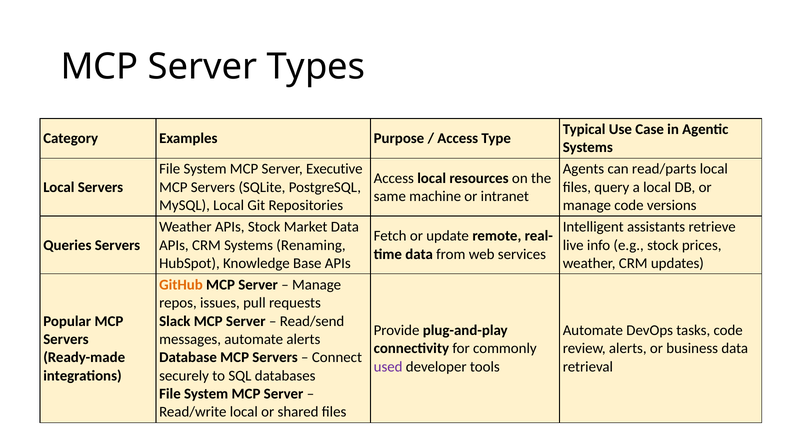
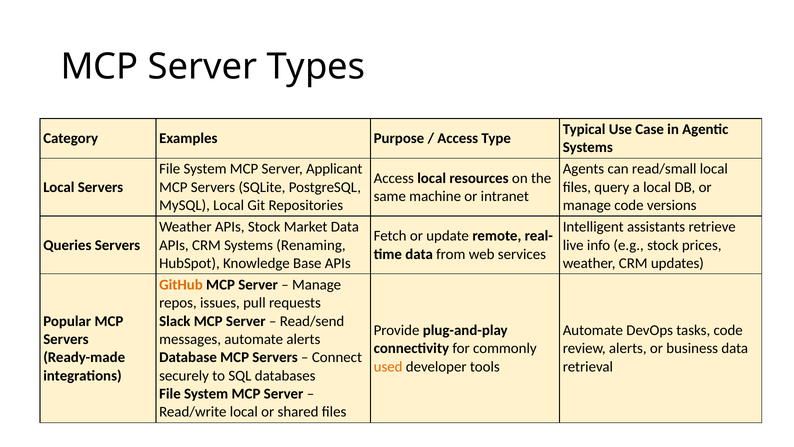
Executive: Executive -> Applicant (334, 169)
read/parts: read/parts -> read/small (664, 169)
used colour: purple -> orange (388, 366)
